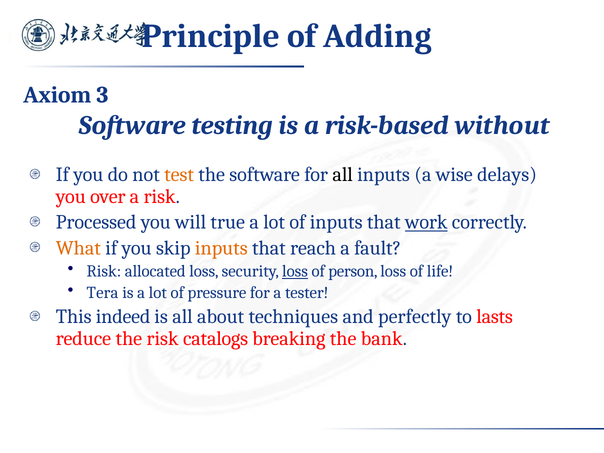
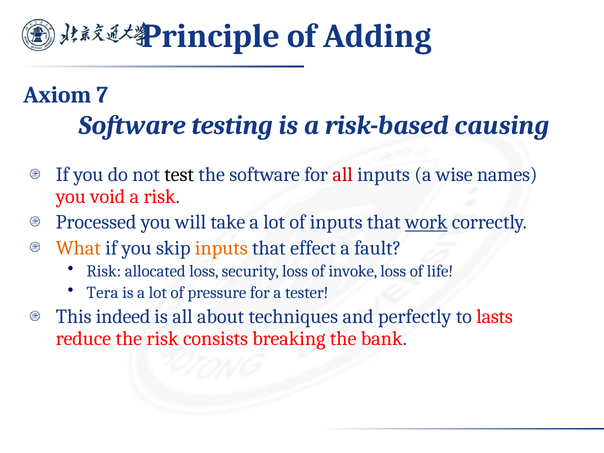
3: 3 -> 7 (102, 95)
without: without -> causing (502, 125)
test colour: orange -> black (179, 175)
all colour: black -> red (343, 175)
delays: delays -> names (507, 175)
over: over -> void (108, 197)
true: true -> take (228, 222)
reach: reach -> effect (313, 248)
loss underline: present -> none (295, 271)
person: person -> invoke (353, 271)
catalogs: catalogs -> consists (215, 338)
